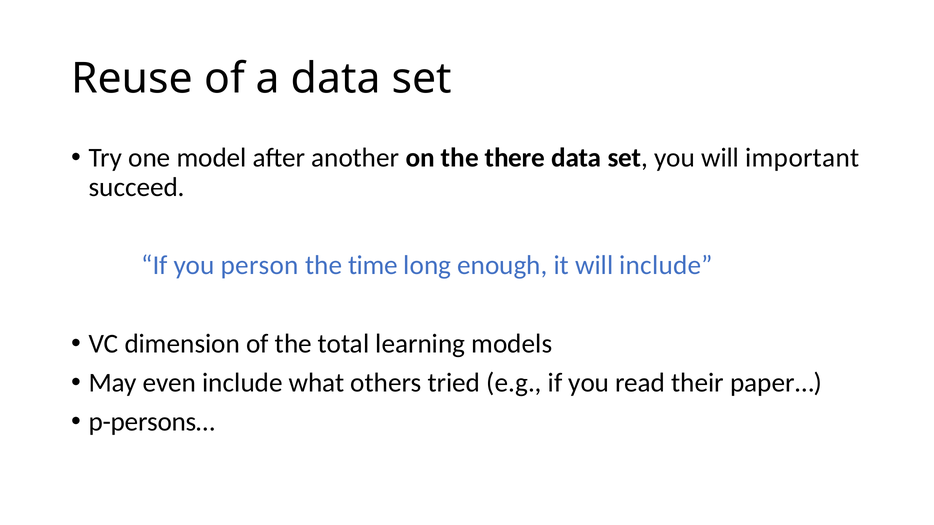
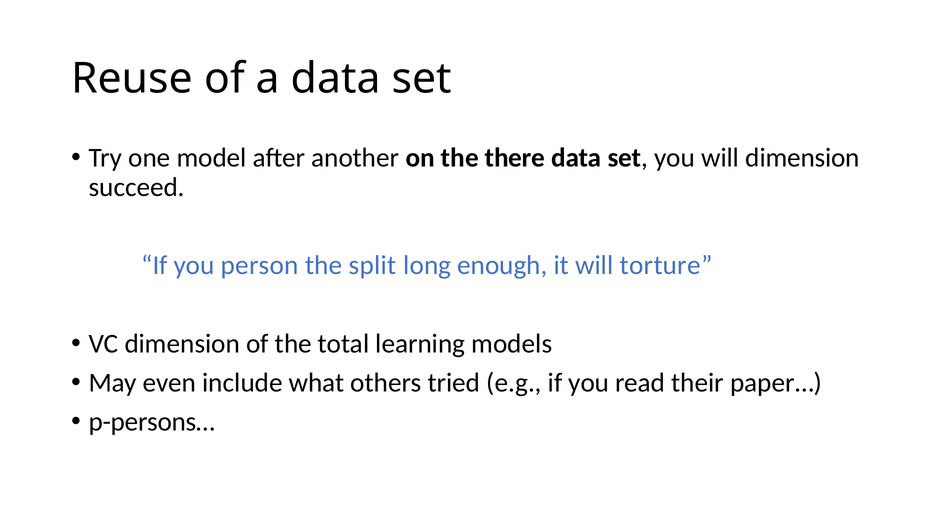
will important: important -> dimension (803, 158)
time: time -> split (373, 266)
will include: include -> torture (666, 266)
